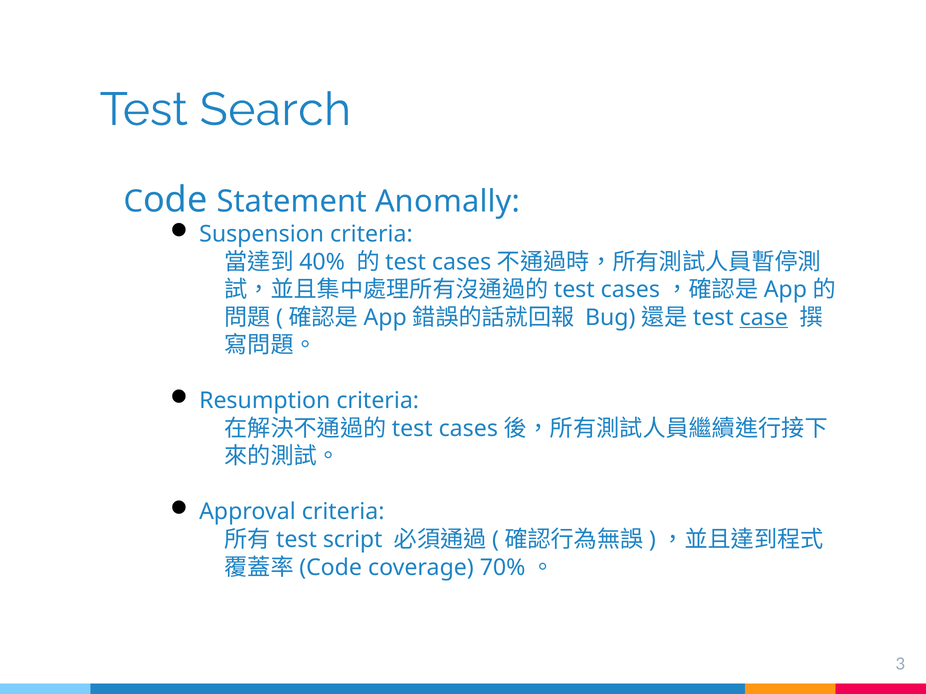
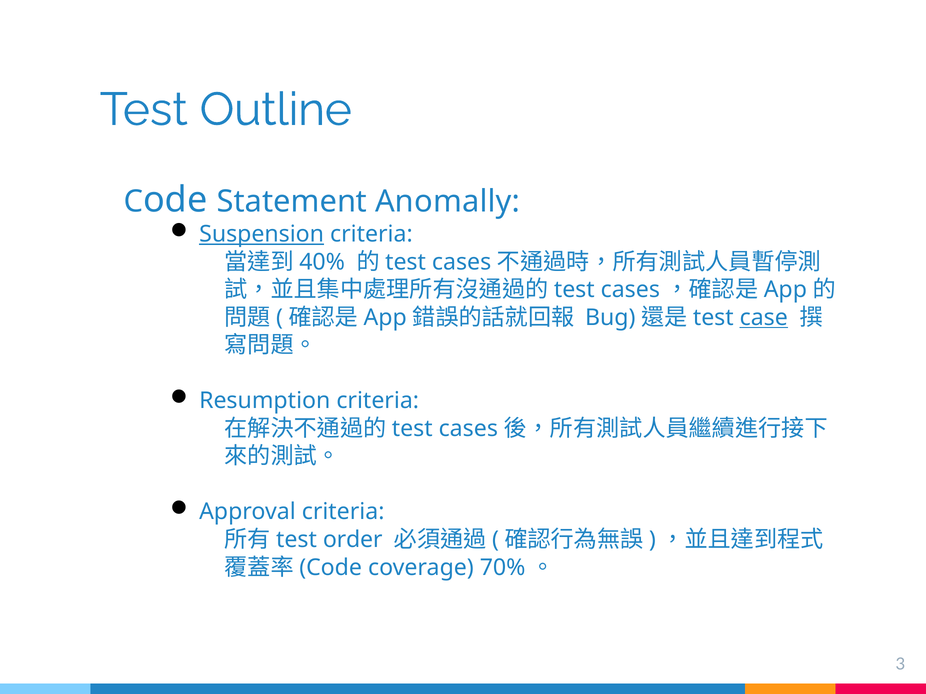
Search: Search -> Outline (276, 110)
Suspension underline: none -> present (262, 234)
script: script -> order (353, 540)
